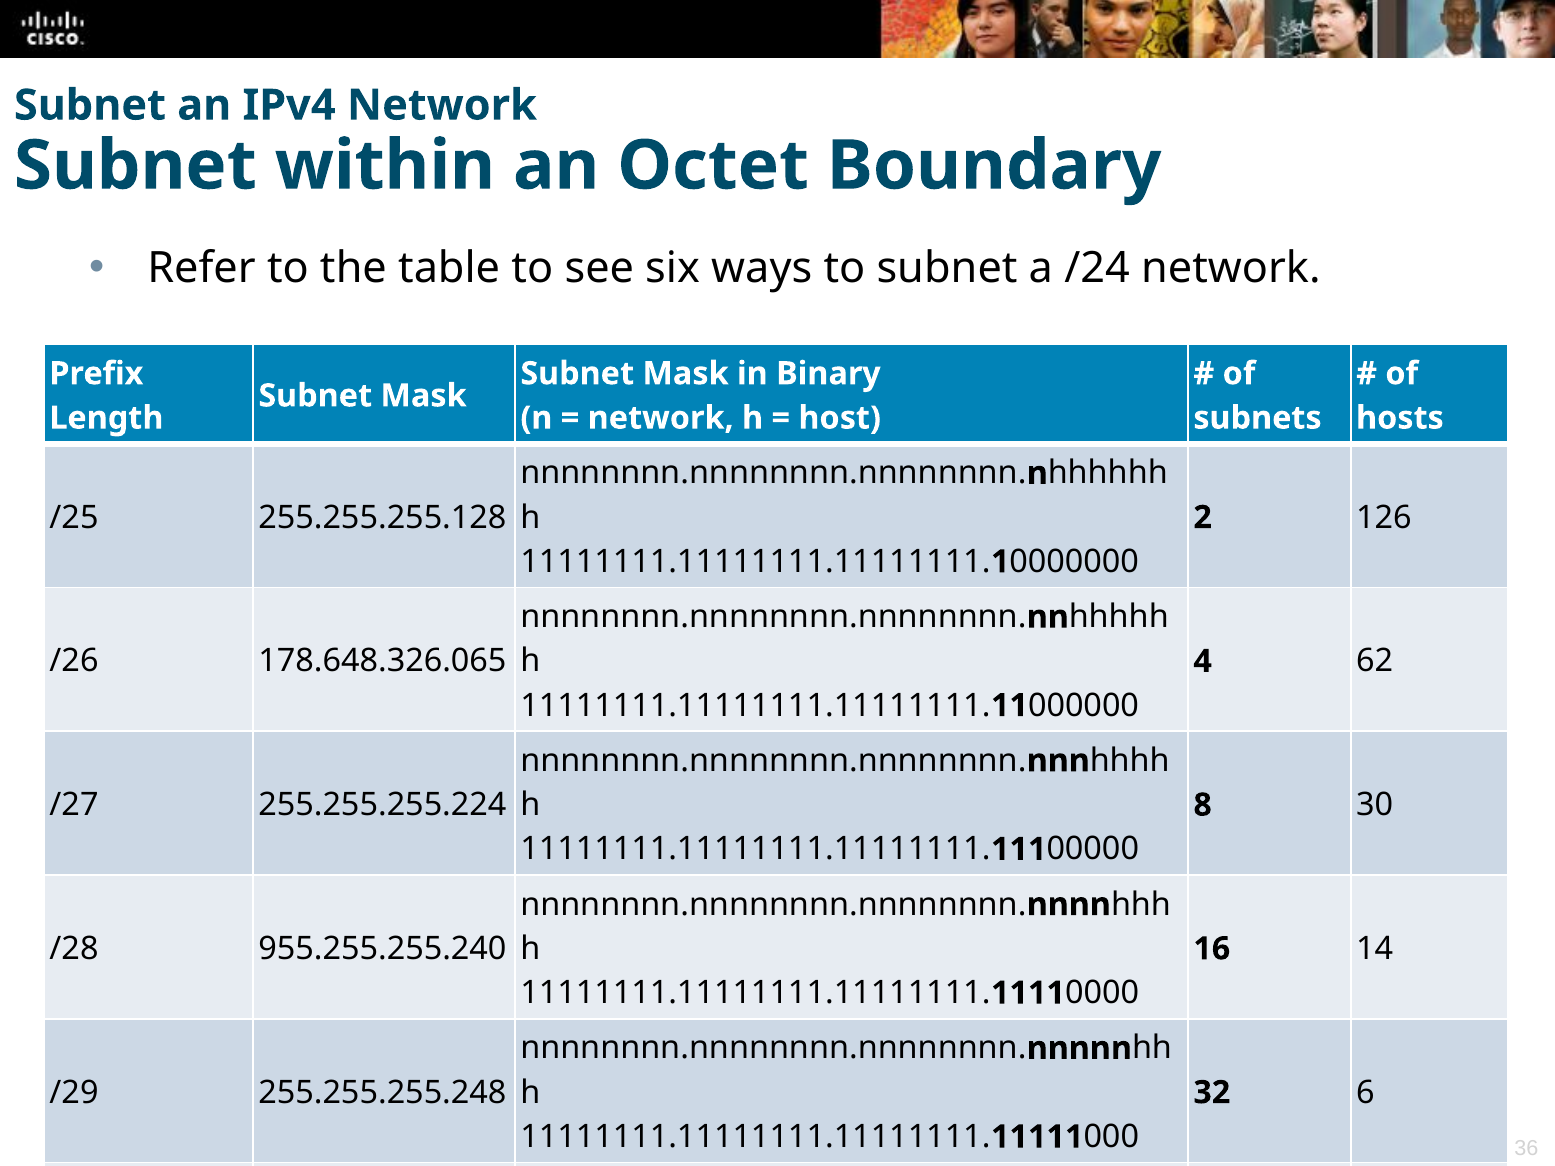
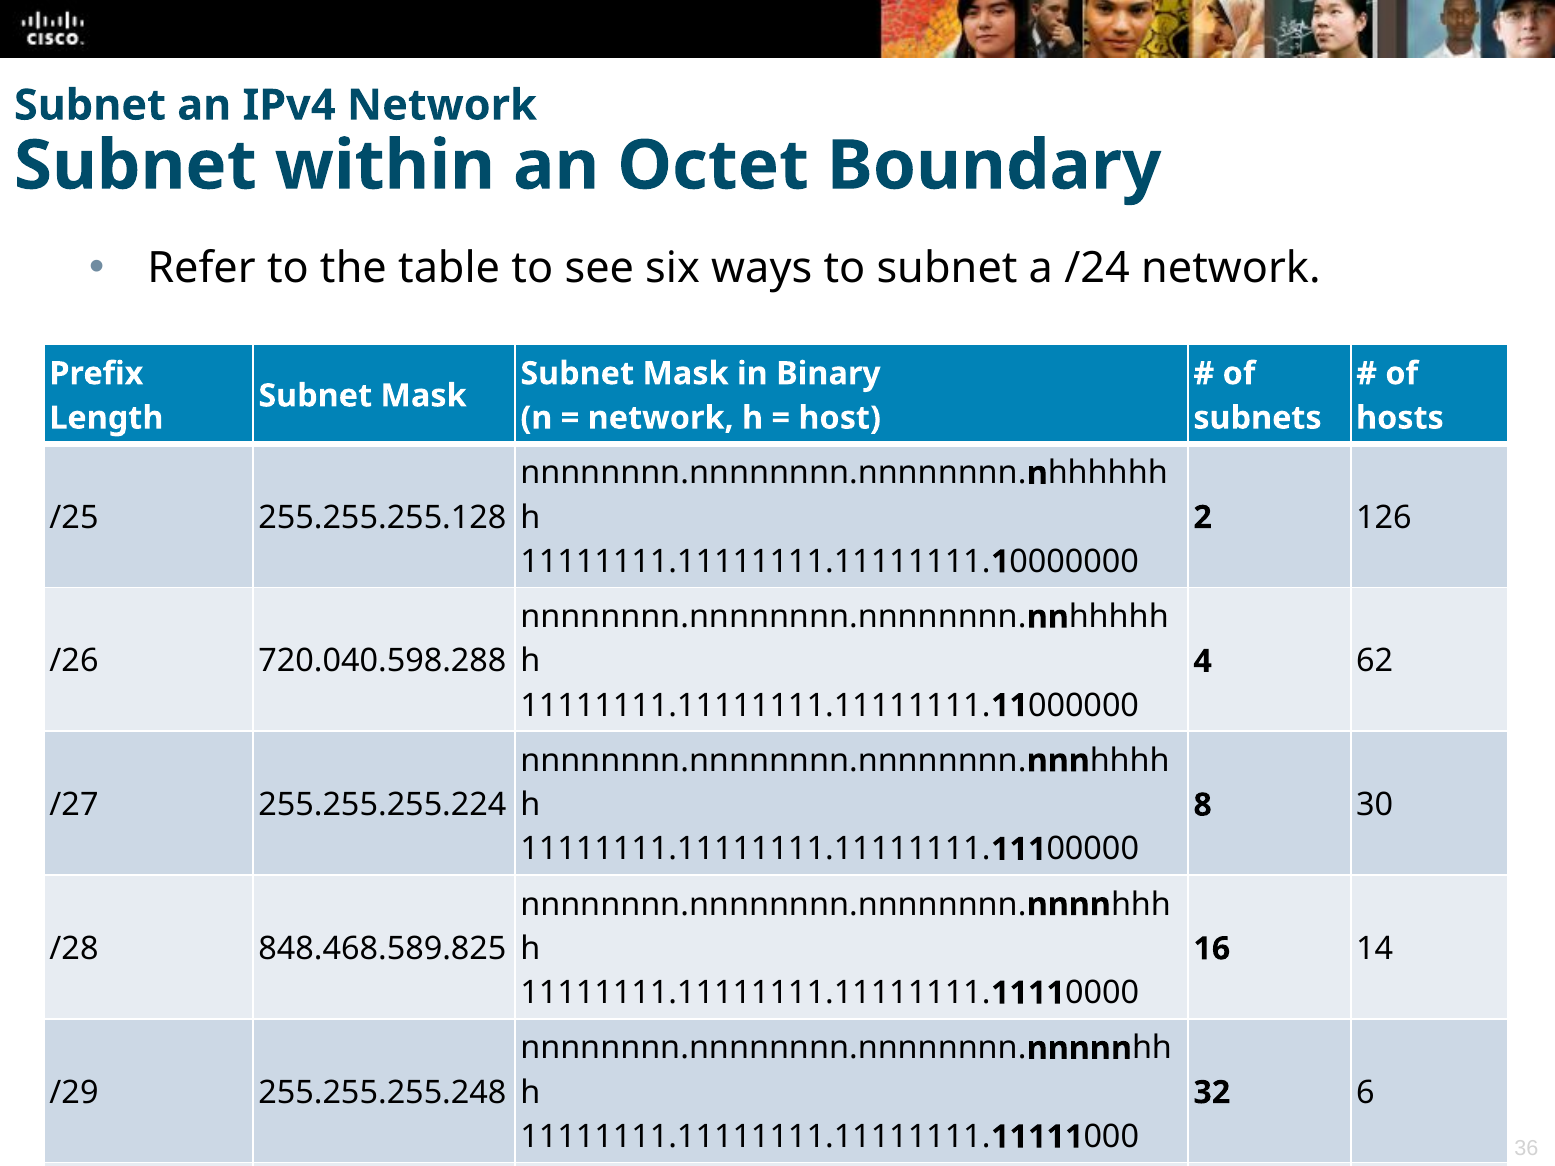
178.648.326.065: 178.648.326.065 -> 720.040.598.288 (382, 661)
955.255.255.240: 955.255.255.240 -> 848.468.589.825 (382, 949)
